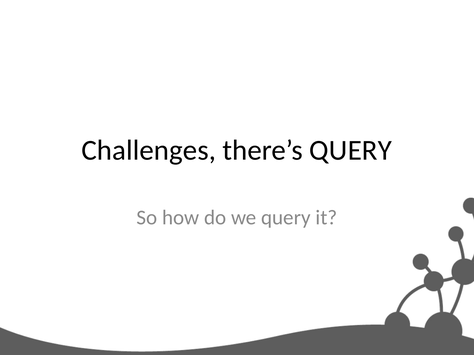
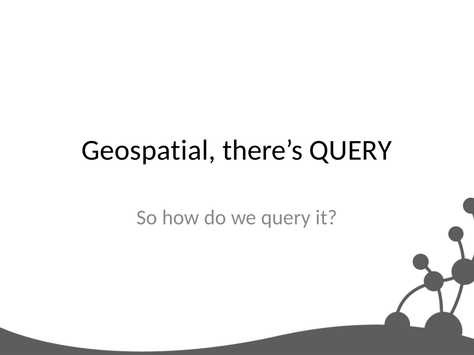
Challenges: Challenges -> Geospatial (149, 151)
